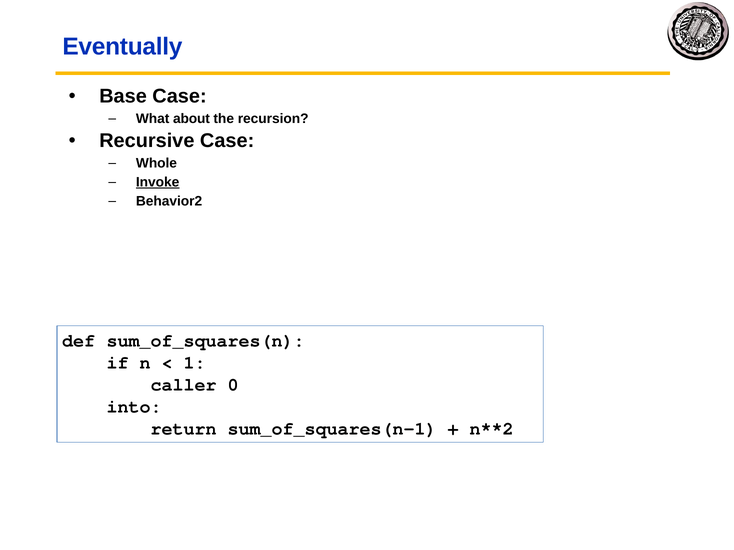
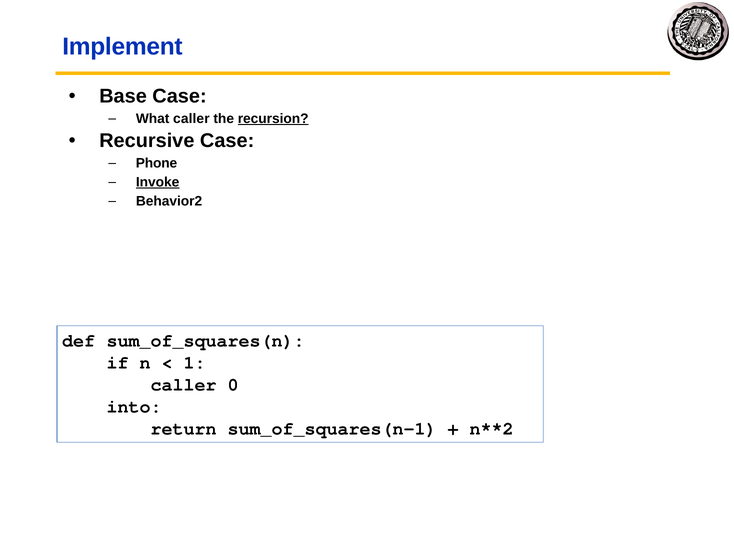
Eventually: Eventually -> Implement (122, 47)
What about: about -> caller (191, 119)
recursion underline: none -> present (273, 119)
Whole: Whole -> Phone (157, 163)
